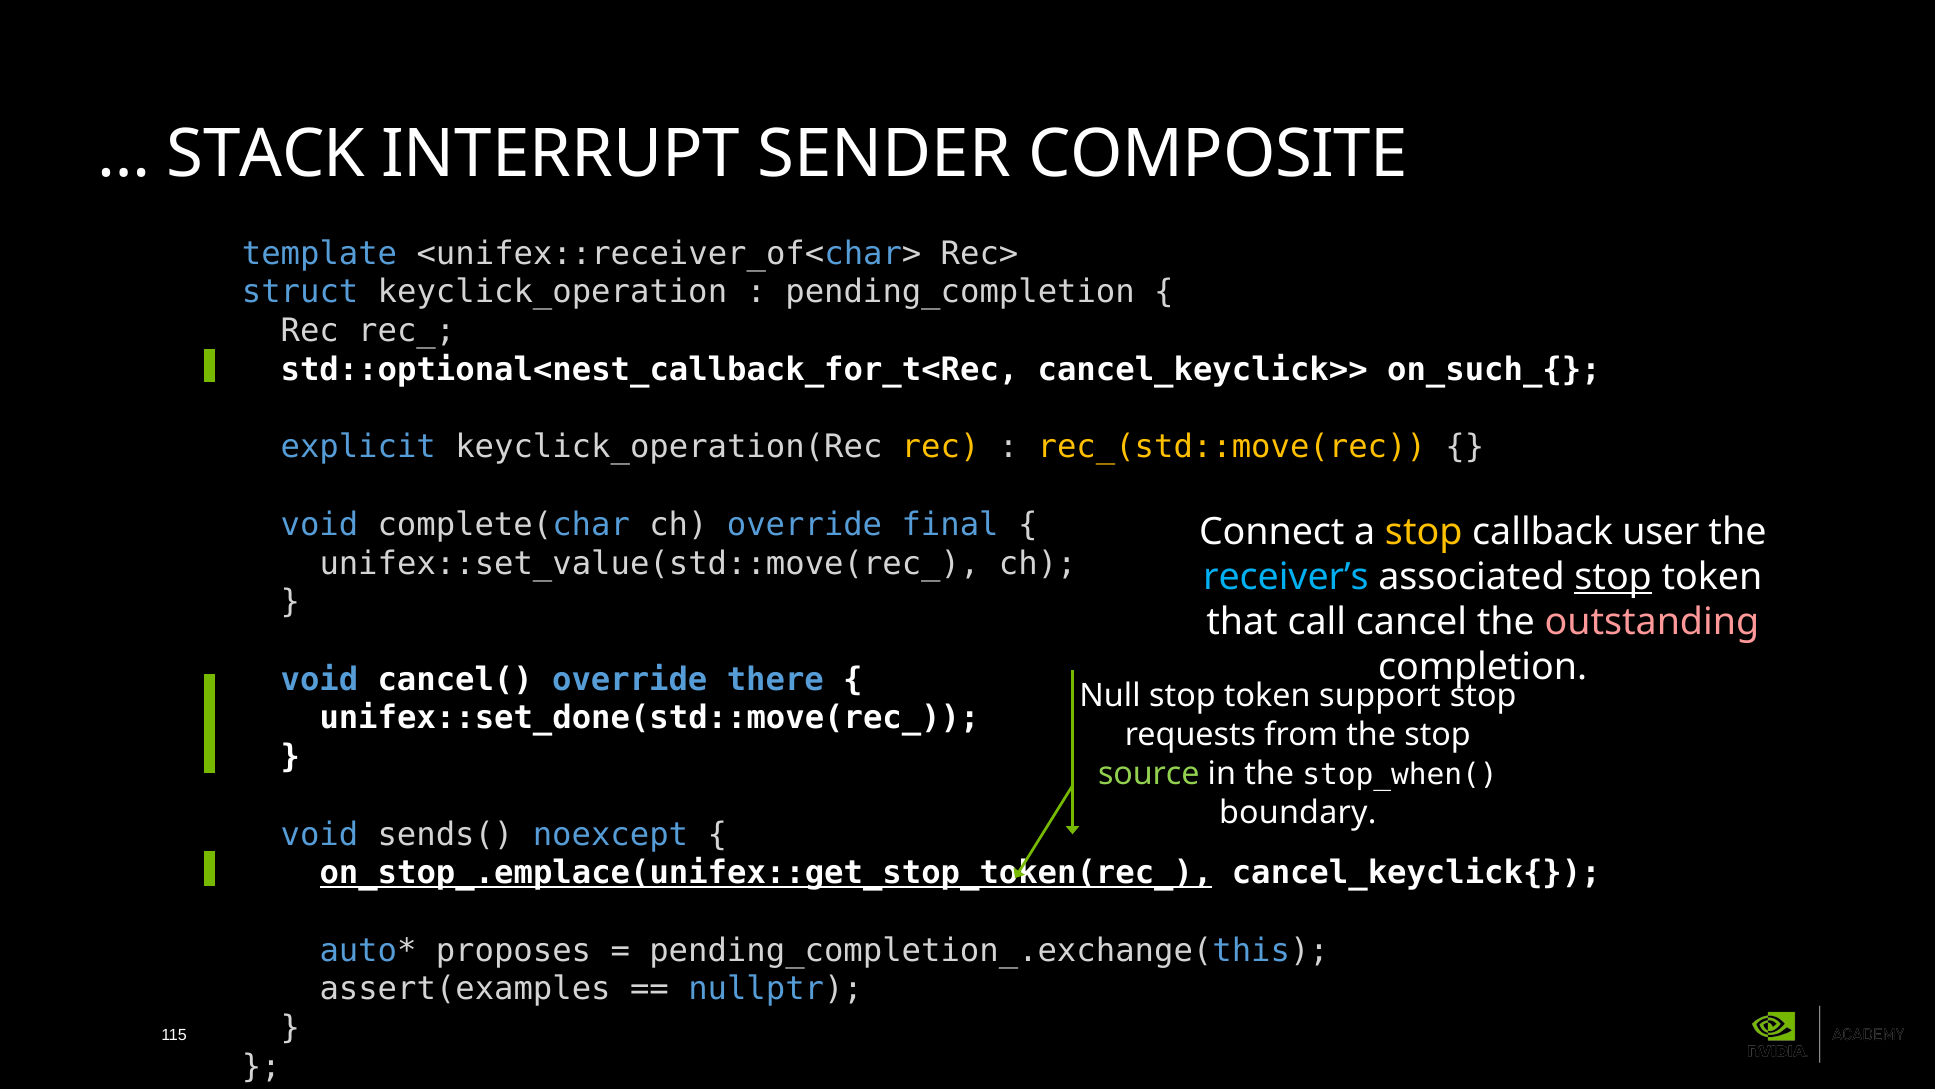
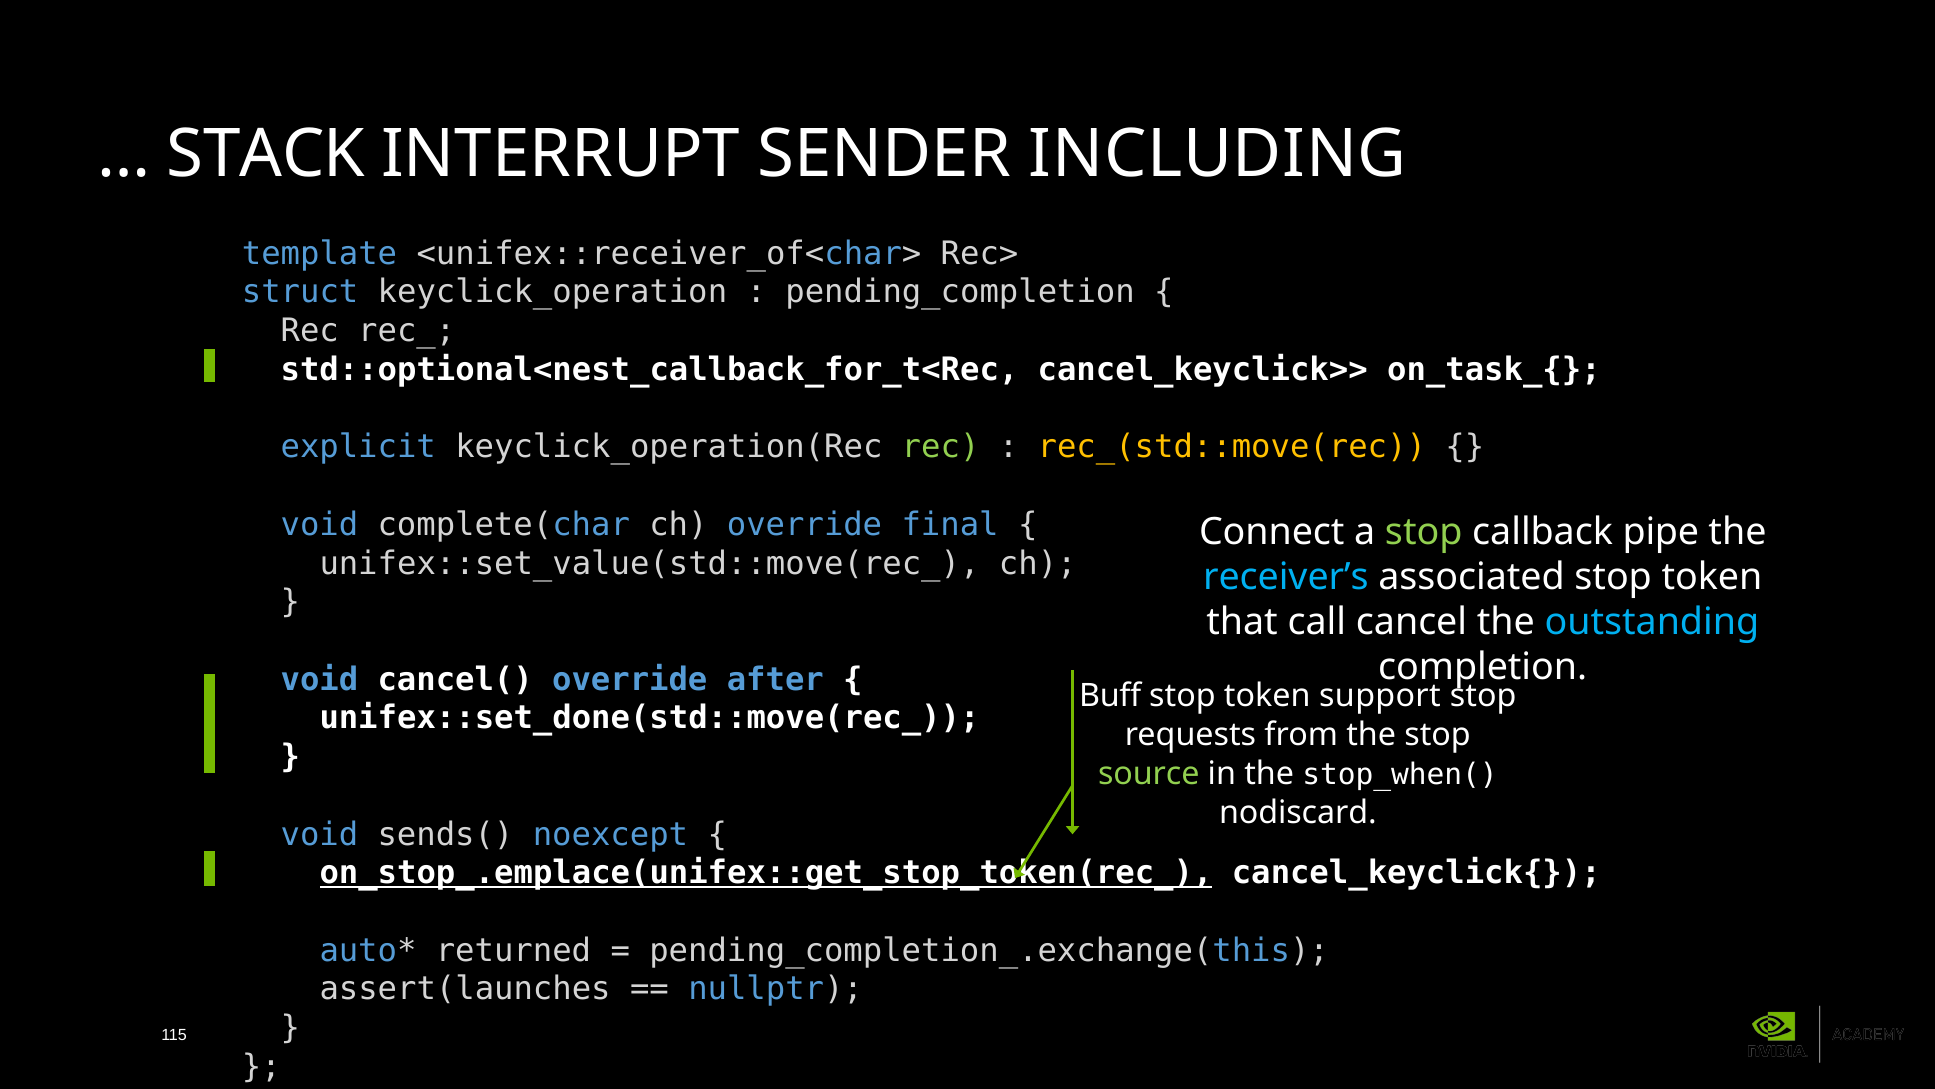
COMPOSITE: COMPOSITE -> INCLUDING (1218, 155)
on_such_{: on_such_{ -> on_task_{ (1494, 370)
rec colour: yellow -> light green (941, 447)
stop colour: yellow -> light green (1424, 532)
user: user -> pipe (1661, 532)
stop underline: present -> none (1613, 577)
outstanding colour: pink -> light blue (1652, 622)
there: there -> after (775, 679)
Null: Null -> Buff (1110, 696)
boundary: boundary -> nodiscard (1298, 812)
proposes: proposes -> returned (513, 950)
assert(examples: assert(examples -> assert(launches (465, 989)
